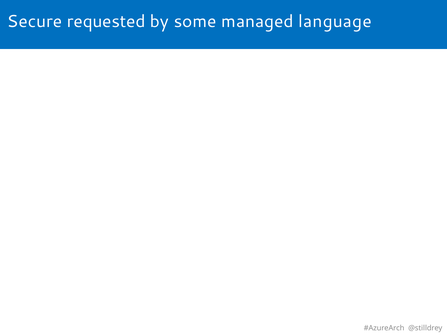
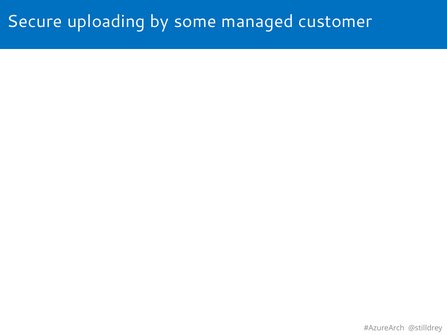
requested: requested -> uploading (106, 21)
language: language -> customer (335, 21)
